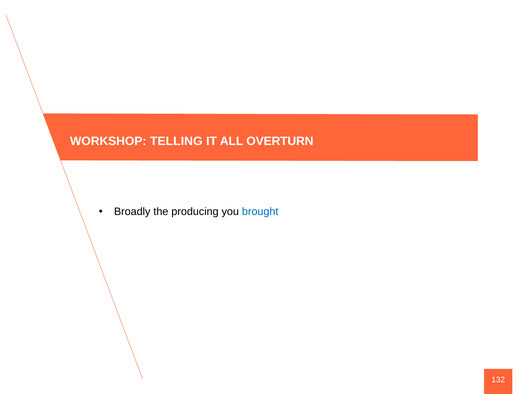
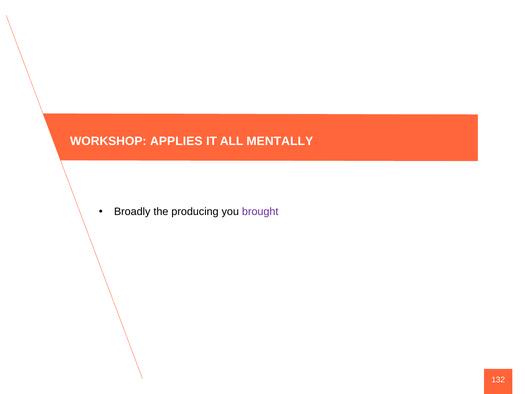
TELLING: TELLING -> APPLIES (176, 141)
OVERTURN: OVERTURN -> MENTALLY (280, 141)
brought colour: blue -> purple (260, 212)
